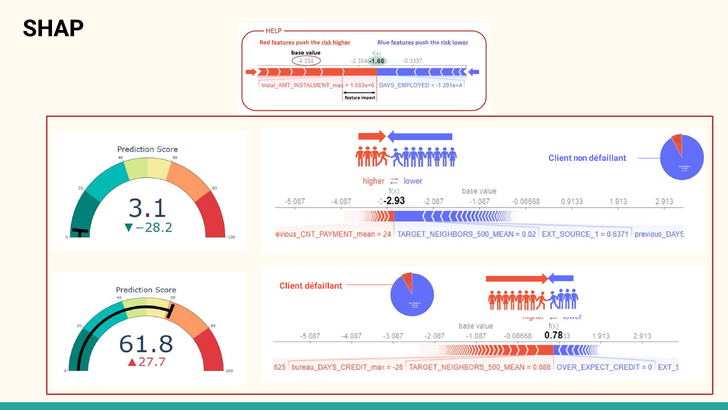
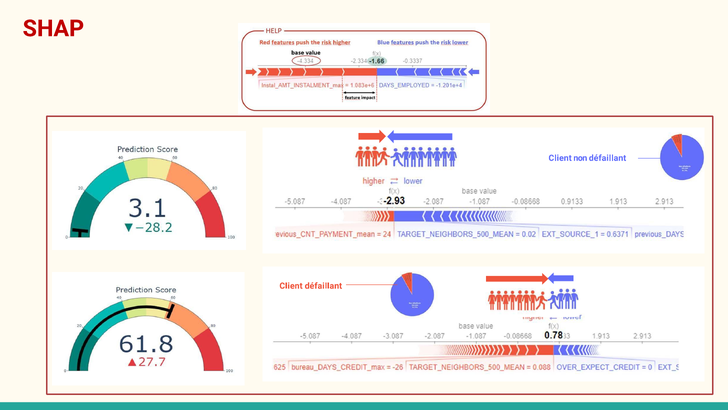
SHAP colour: black -> red (53, 29)
